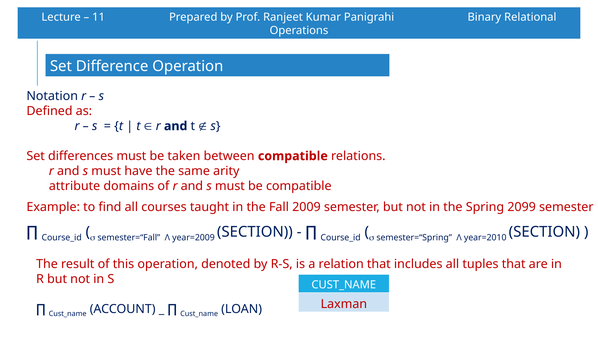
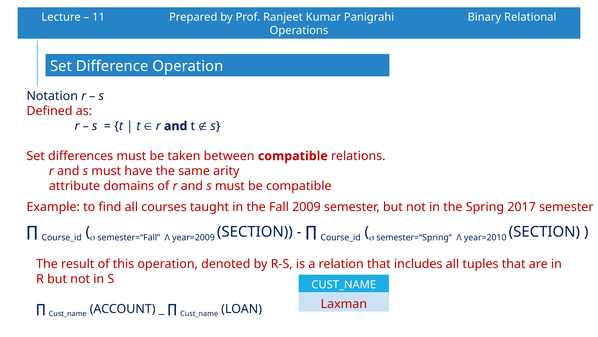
2099: 2099 -> 2017 (522, 207)
